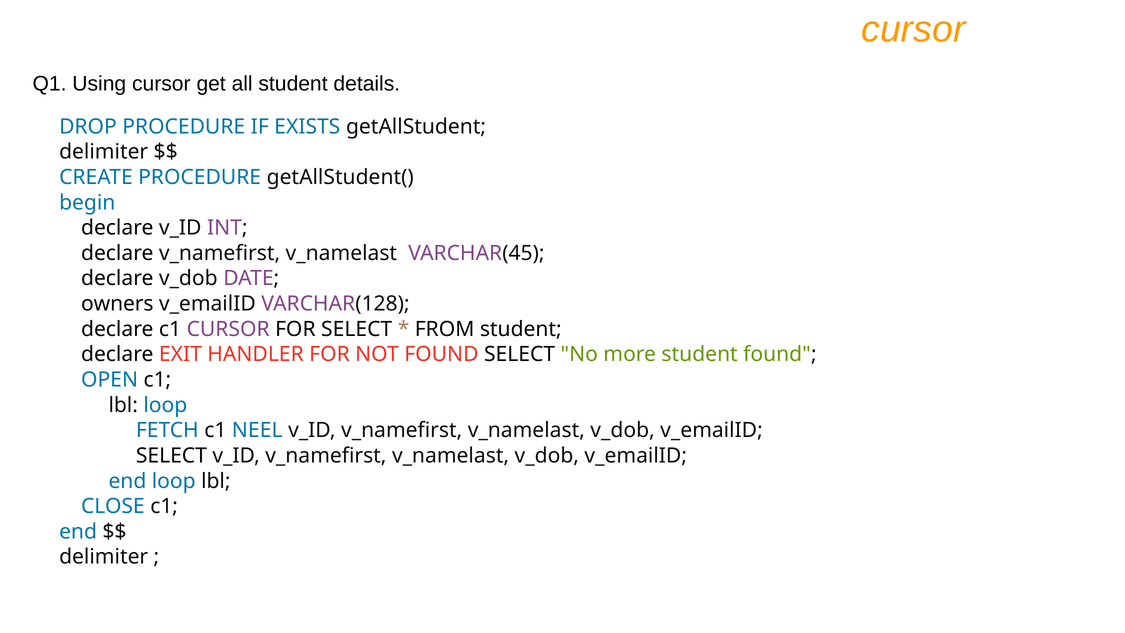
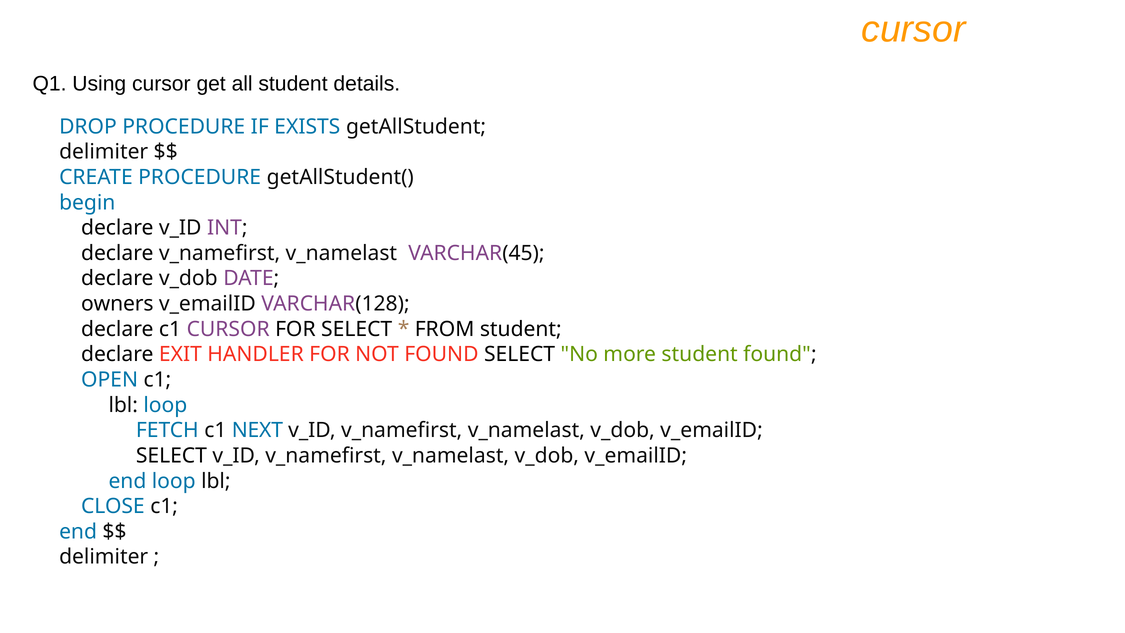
NEEL: NEEL -> NEXT (257, 430)
